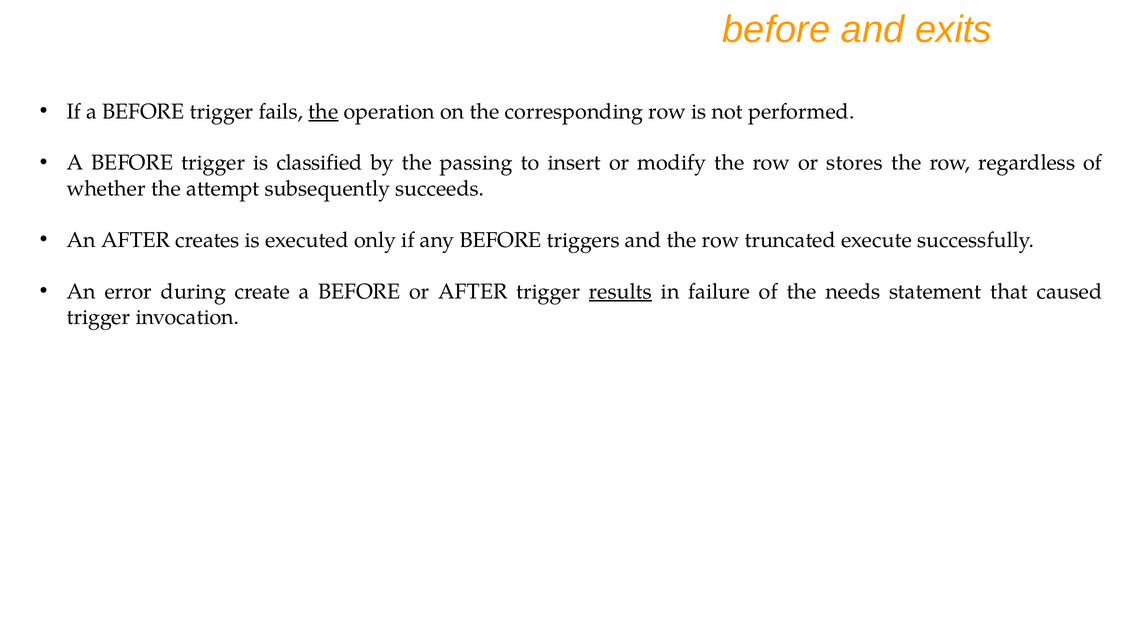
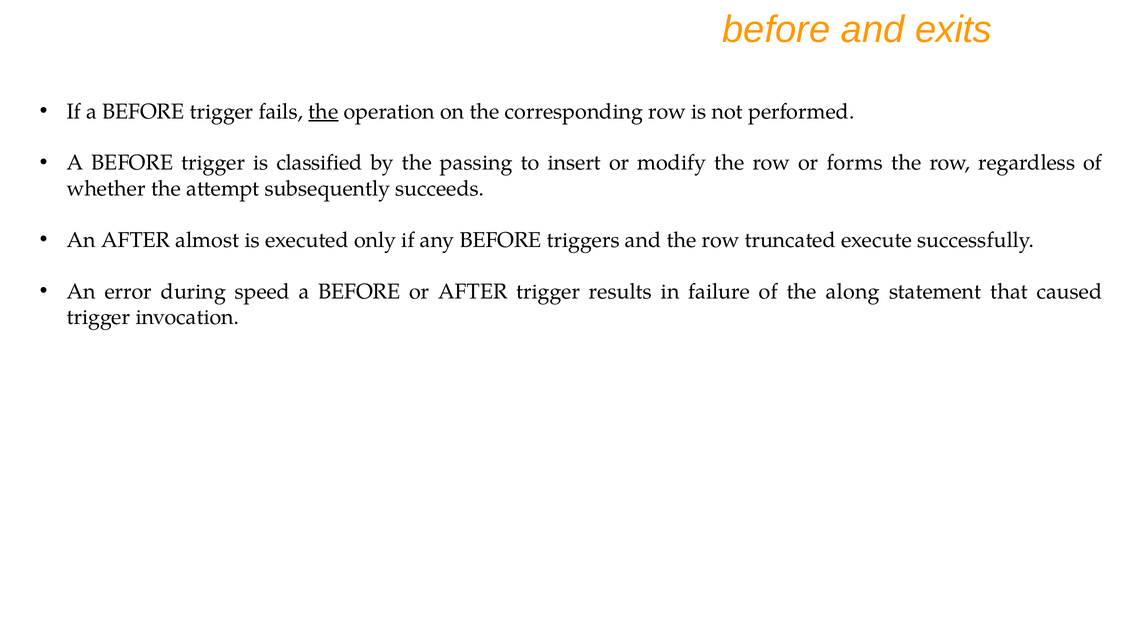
stores: stores -> forms (855, 163)
creates: creates -> almost (207, 240)
create: create -> speed (262, 291)
results underline: present -> none (620, 291)
needs: needs -> along (853, 291)
